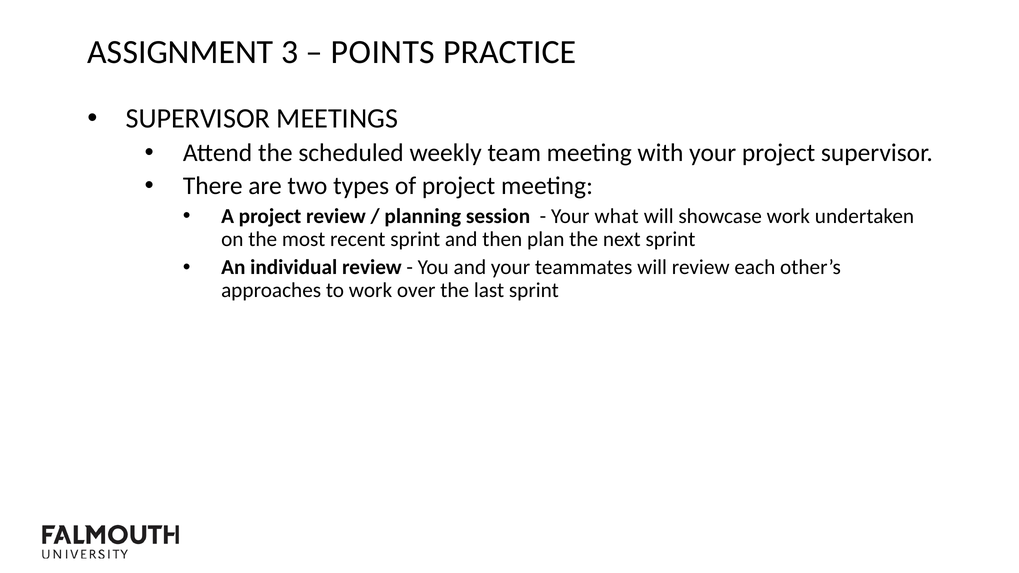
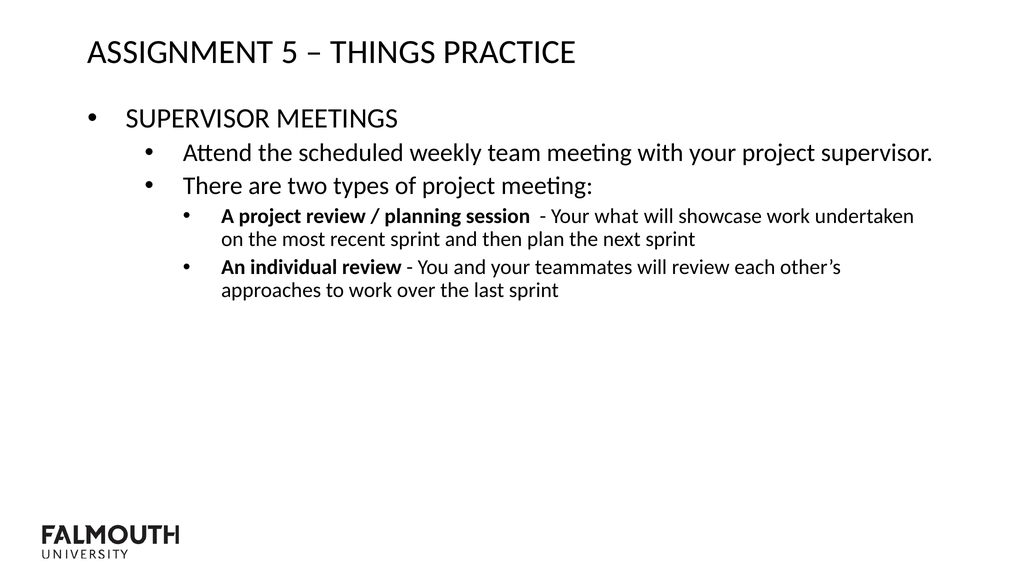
3: 3 -> 5 (290, 52)
POINTS: POINTS -> THINGS (383, 52)
